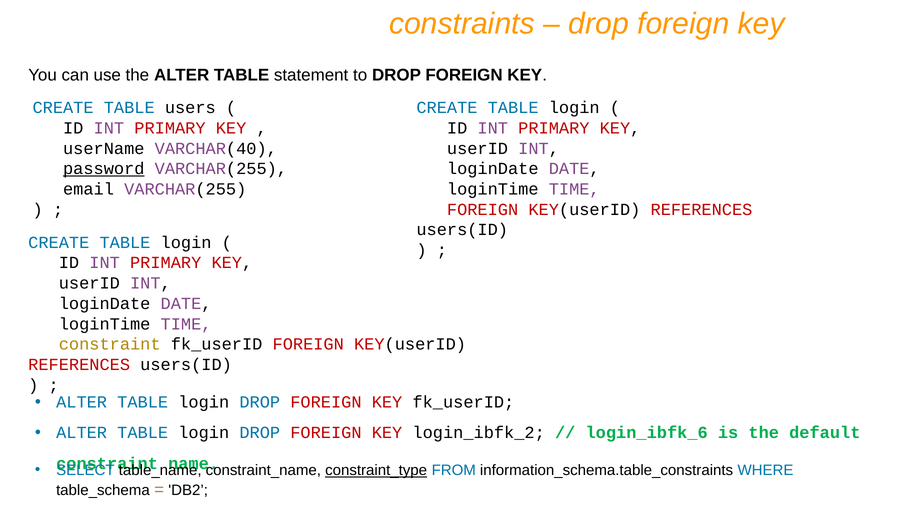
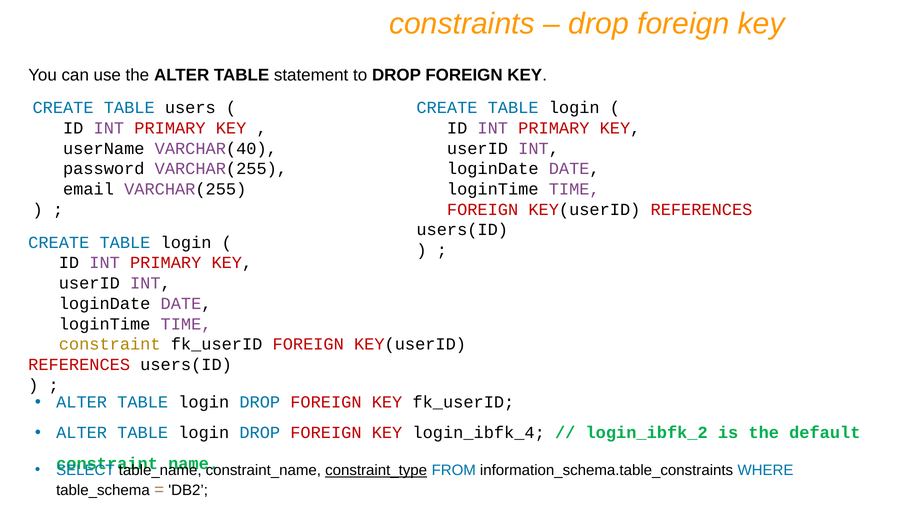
password underline: present -> none (104, 169)
login_ibfk_2: login_ibfk_2 -> login_ibfk_4 (479, 433)
login_ibfk_6: login_ibfk_6 -> login_ibfk_2 (647, 433)
